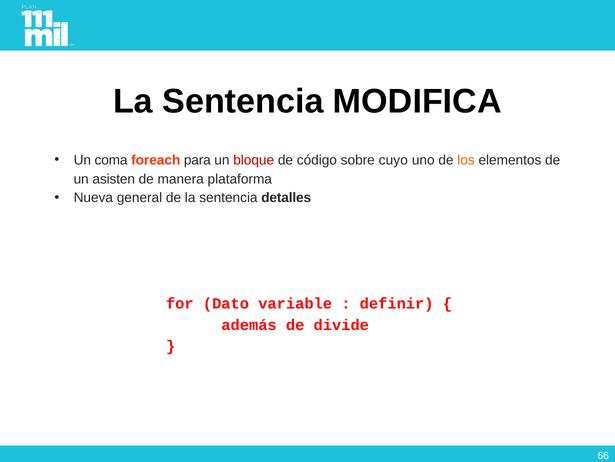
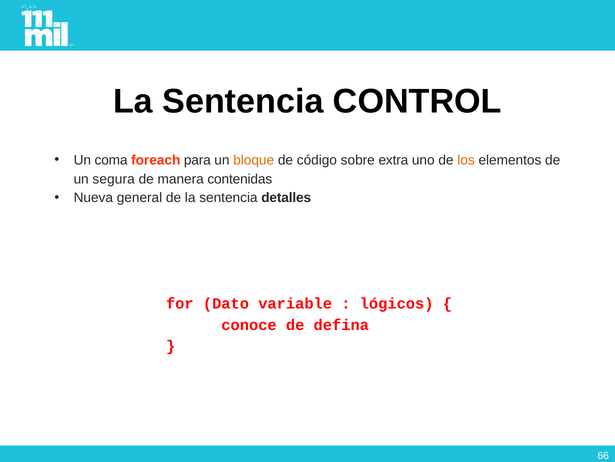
MODIFICA: MODIFICA -> CONTROL (417, 101)
bloque colour: red -> orange (254, 160)
cuyo: cuyo -> extra (393, 160)
asisten: asisten -> segura (114, 179)
plataforma: plataforma -> contenidas (240, 179)
definir: definir -> lógicos (397, 303)
además: además -> conoce (249, 325)
divide: divide -> defina (341, 325)
